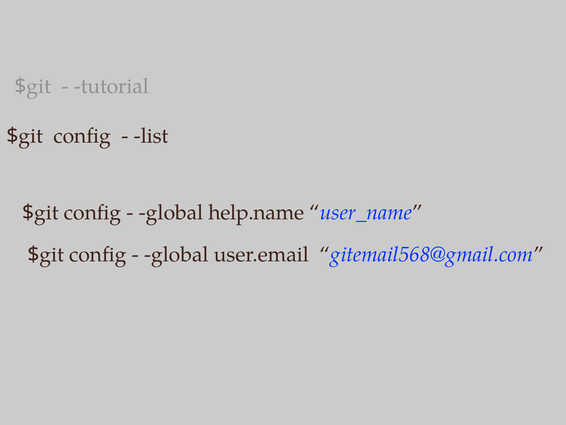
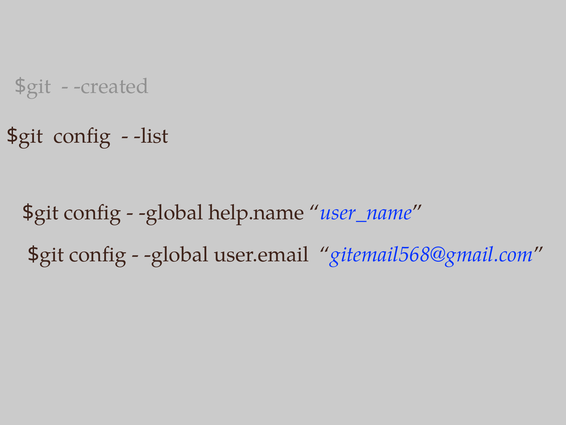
tutorial: tutorial -> created (111, 86)
